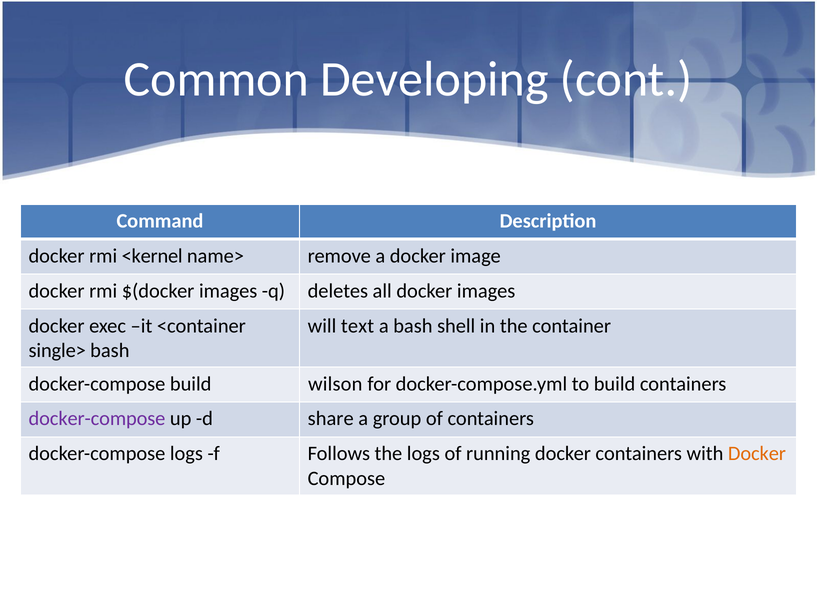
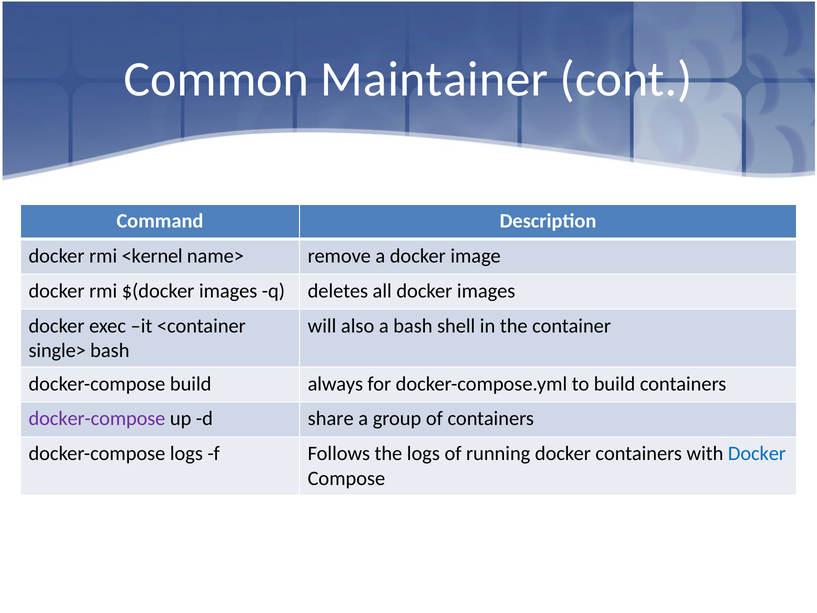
Developing: Developing -> Maintainer (434, 79)
text: text -> also (358, 326)
wilson: wilson -> always (335, 384)
Docker colour: orange -> blue (757, 453)
